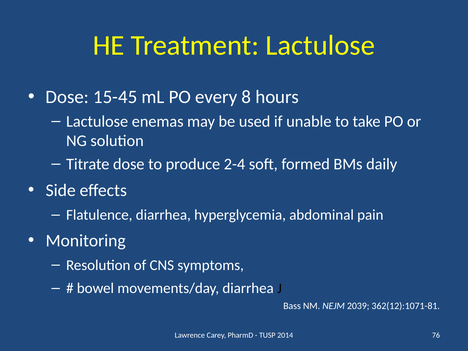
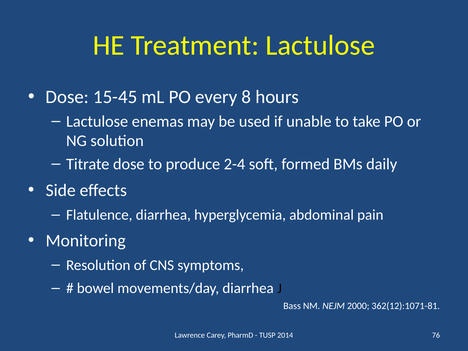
2039: 2039 -> 2000 (358, 306)
